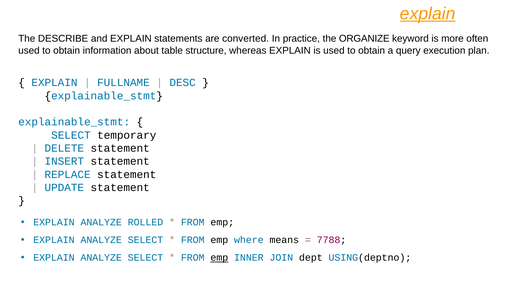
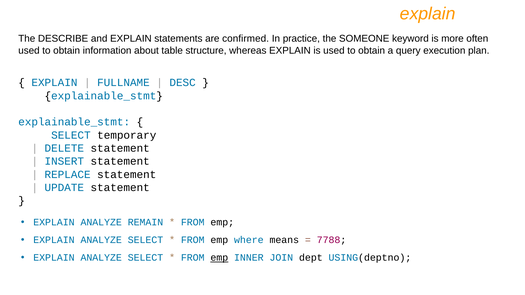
explain underline: present -> none (428, 14)
converted: converted -> confirmed (246, 39)
ORGANIZE: ORGANIZE -> SOMEONE (364, 39)
ROLLED: ROLLED -> REMAIN (145, 223)
